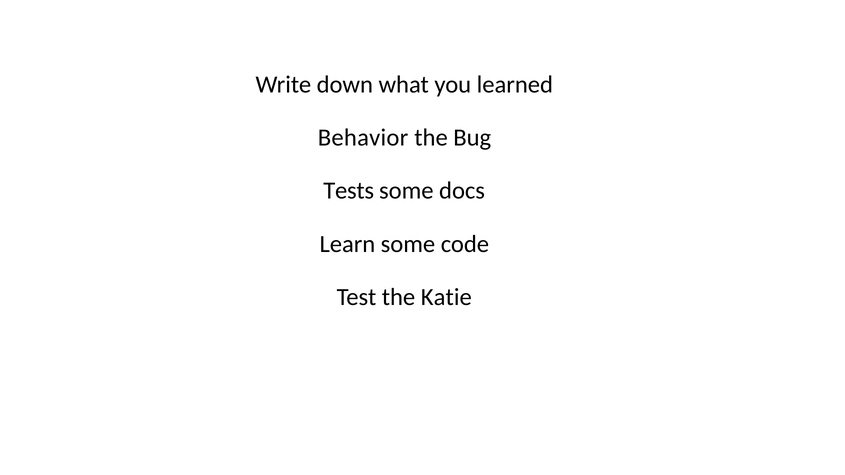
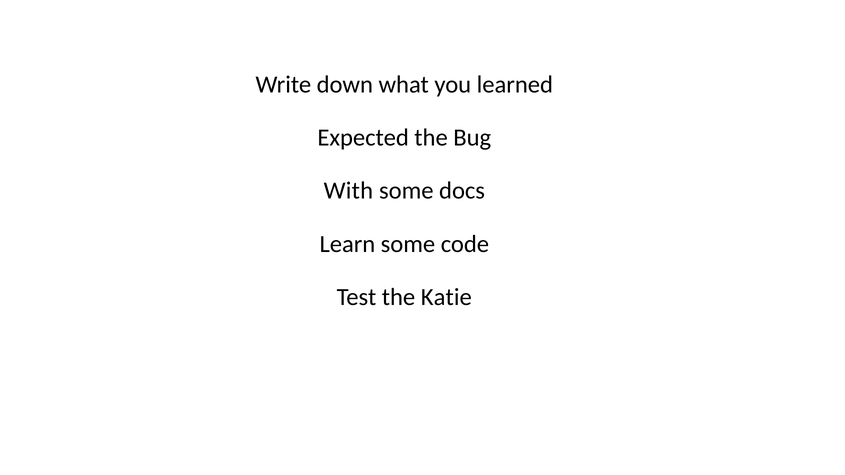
Behavior: Behavior -> Expected (363, 138)
Tests: Tests -> With (348, 191)
